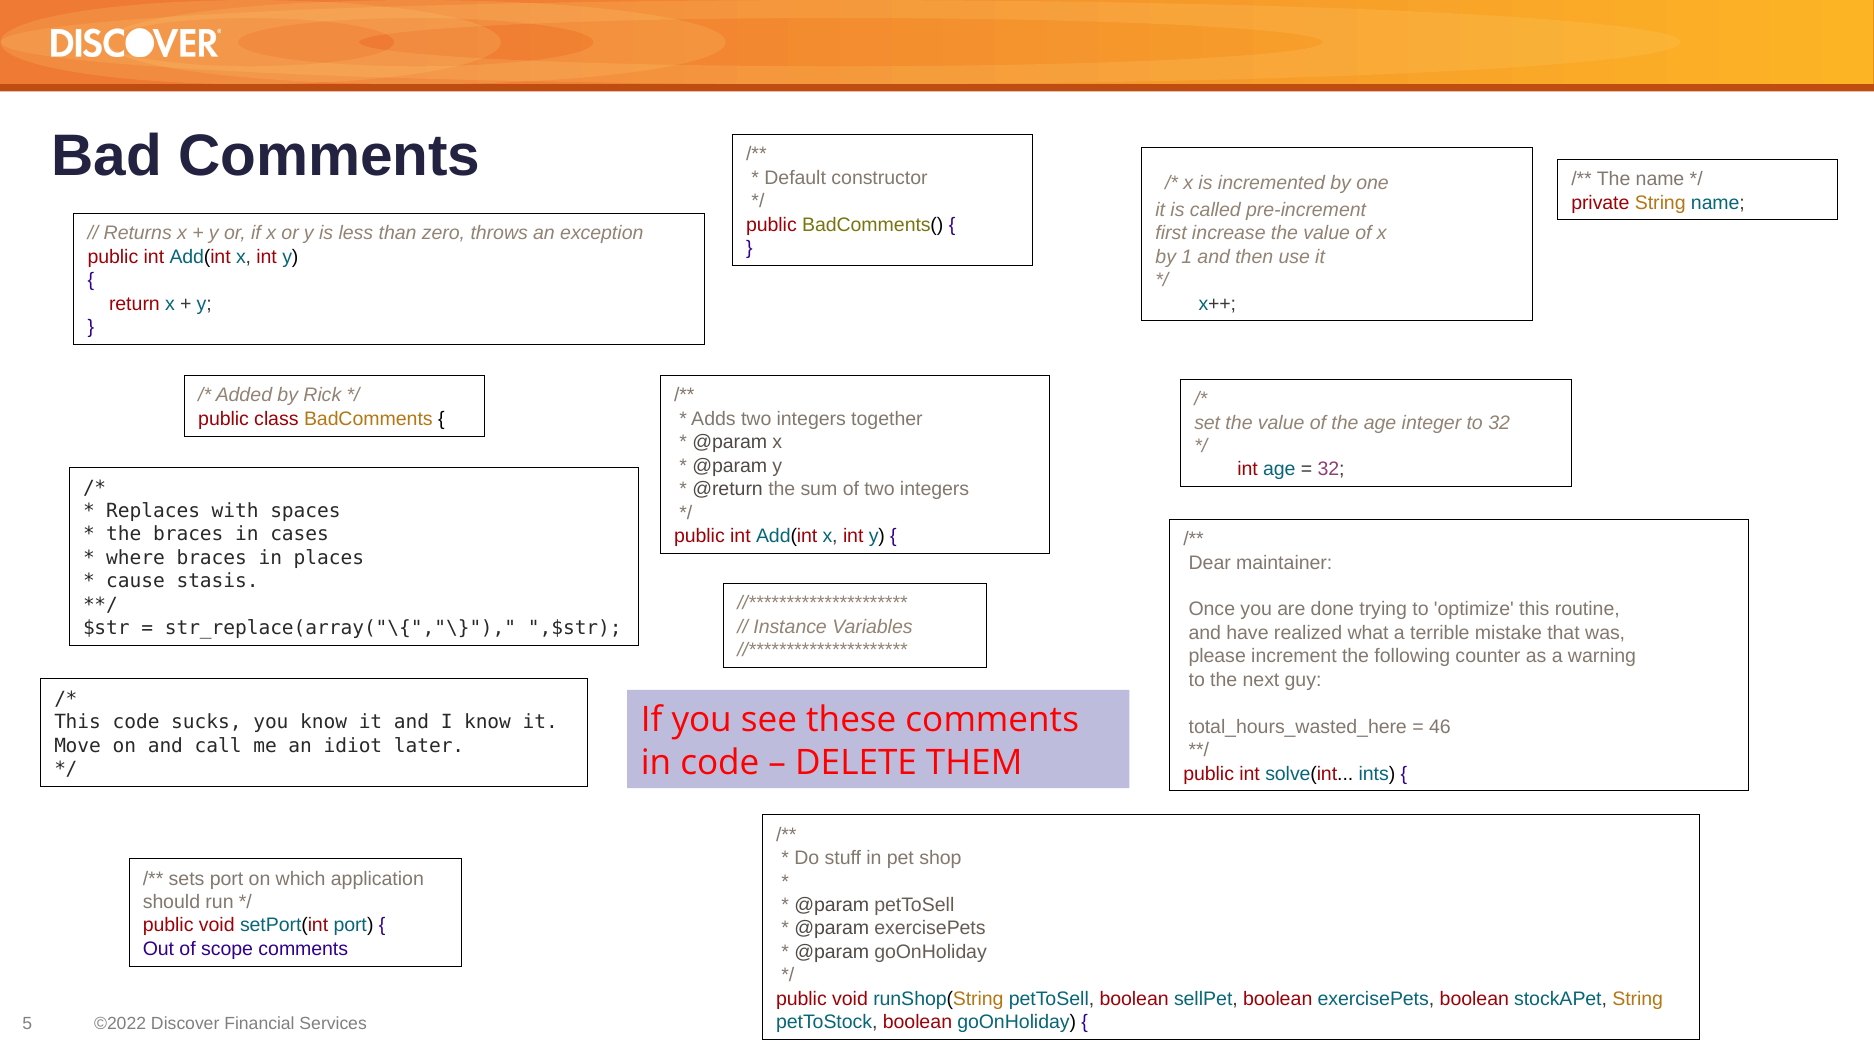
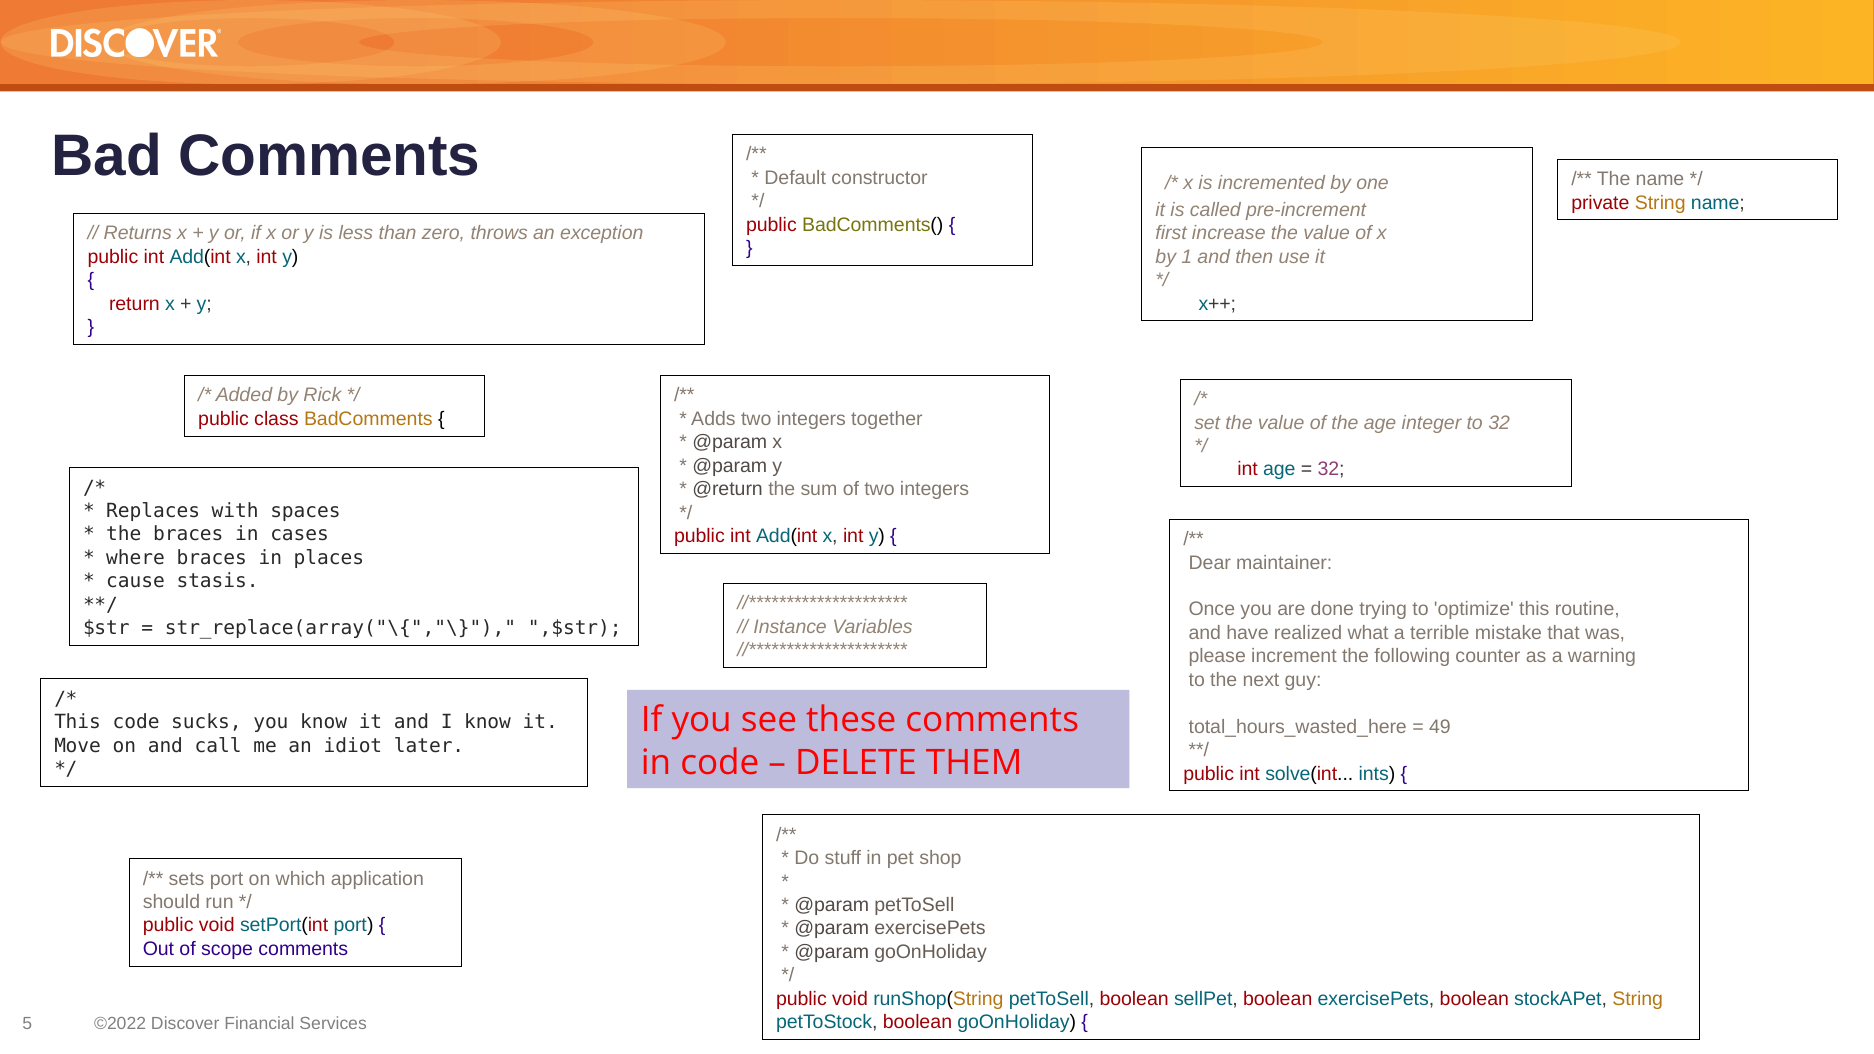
46: 46 -> 49 (1440, 727)
